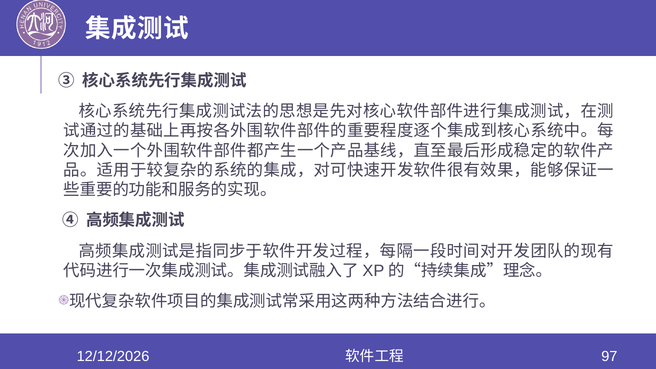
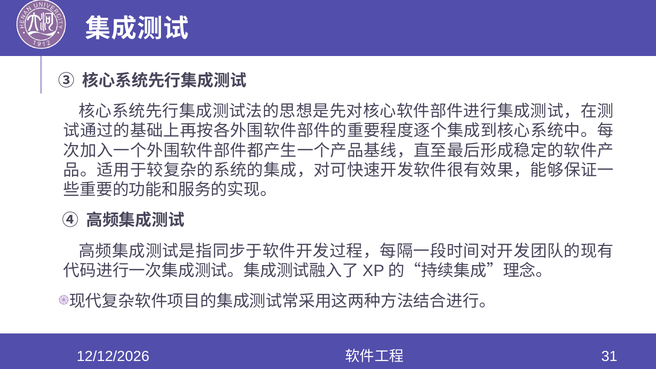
97: 97 -> 31 (609, 357)
